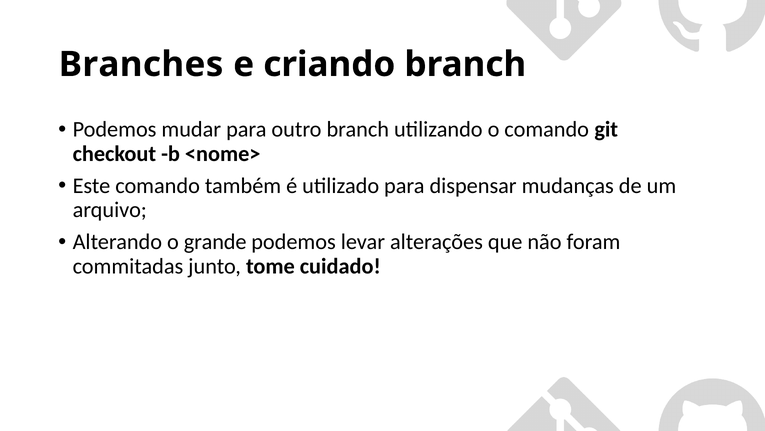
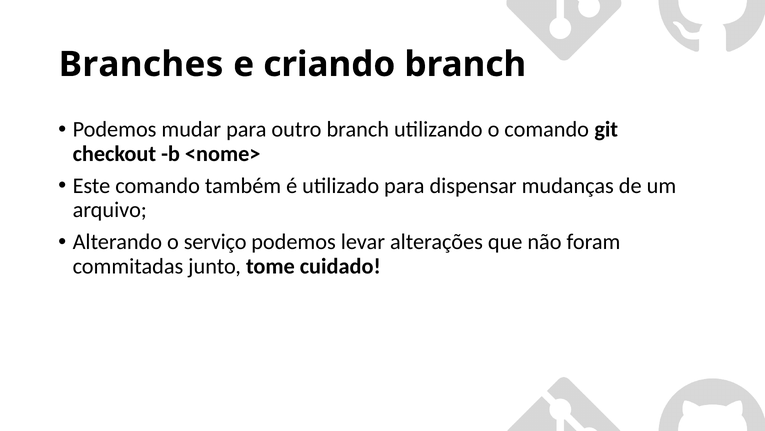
grande: grande -> serviço (215, 242)
